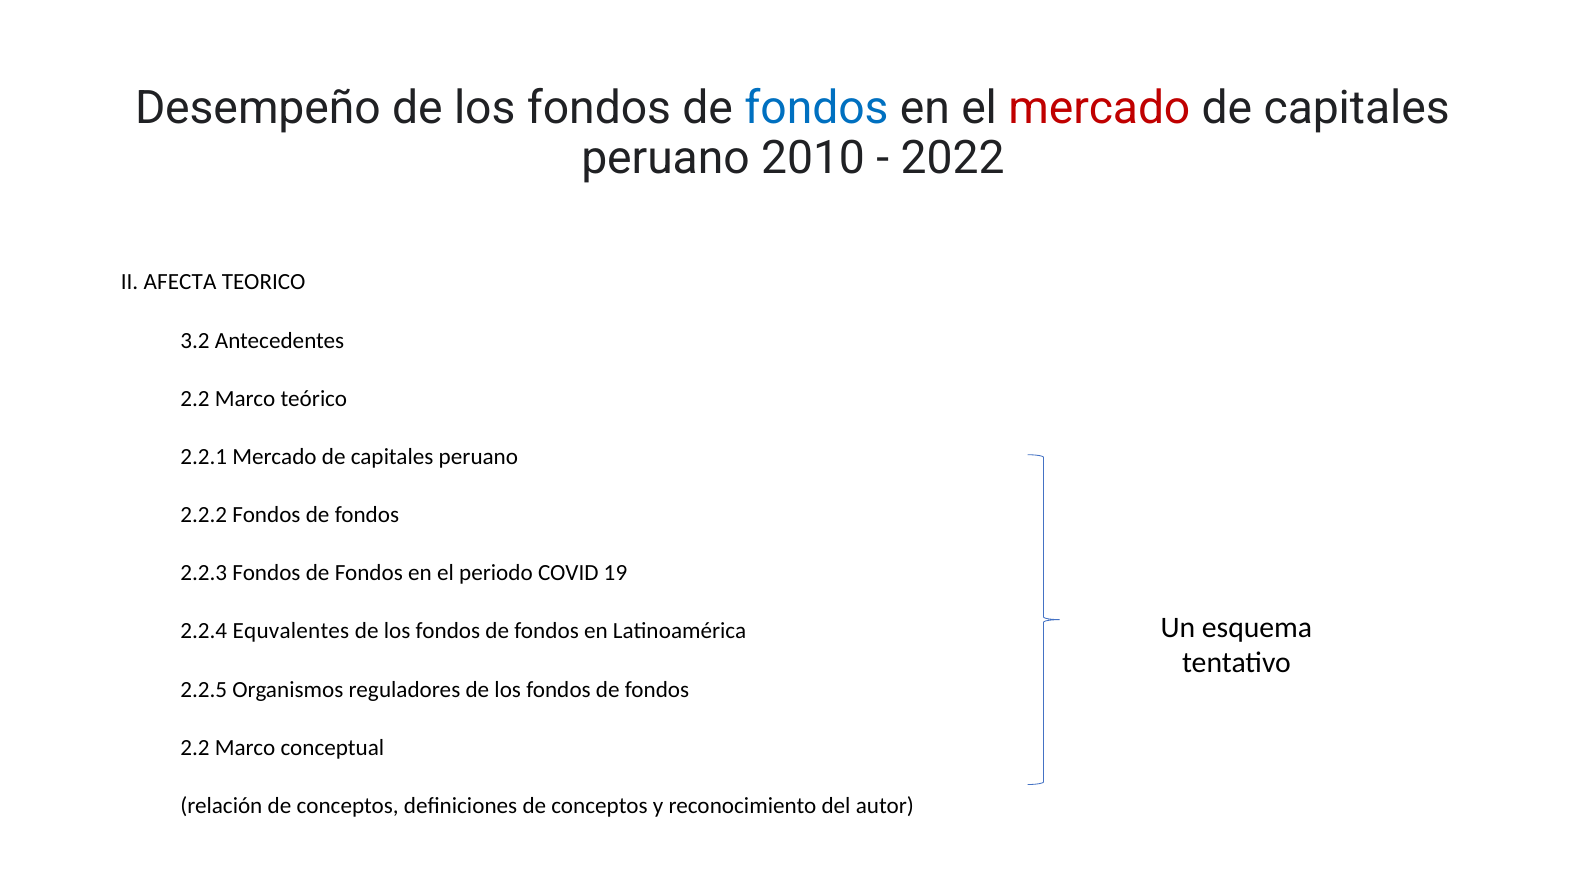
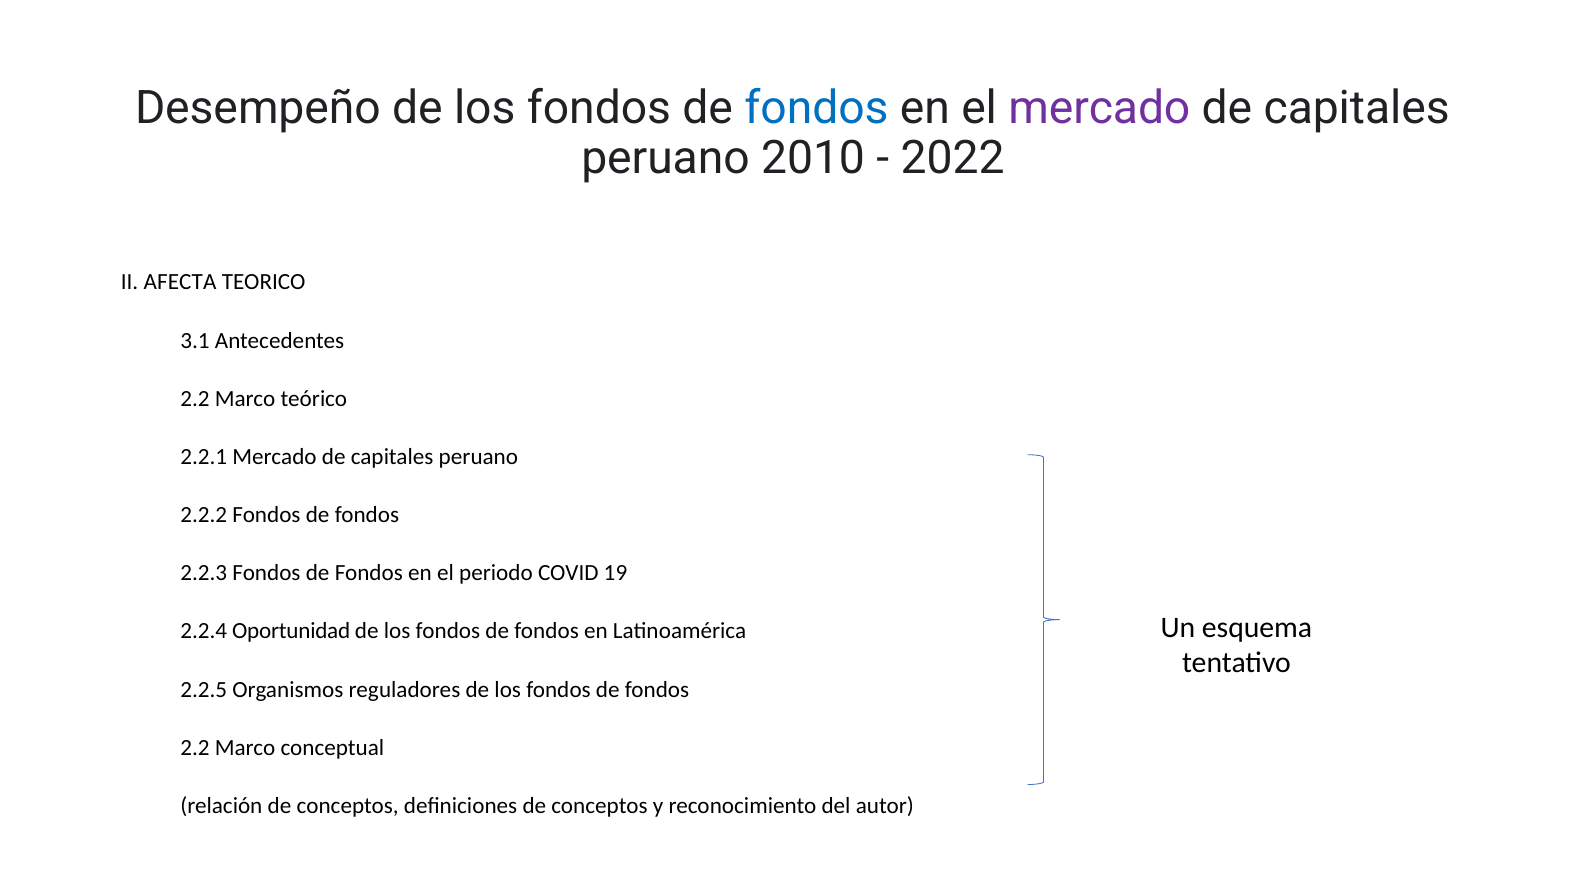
mercado colour: red -> purple (1099, 108)
3.2: 3.2 -> 3.1 (195, 341)
Equvalentes: Equvalentes -> Oportunidad (291, 631)
